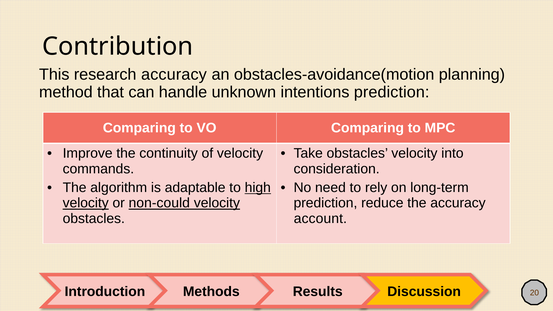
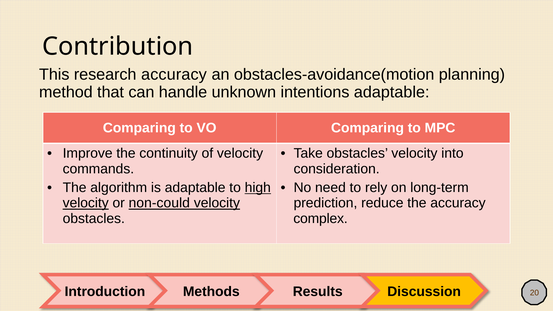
intentions prediction: prediction -> adaptable (392, 92)
account: account -> complex (321, 219)
